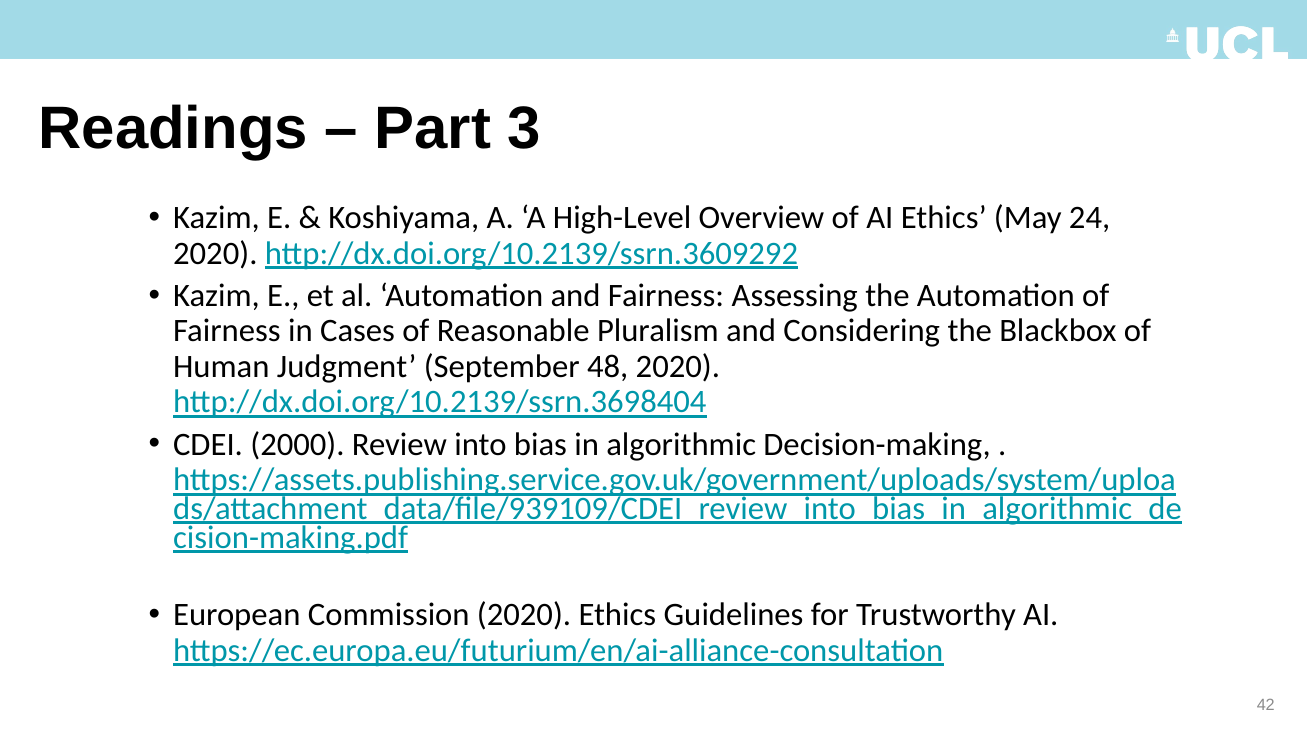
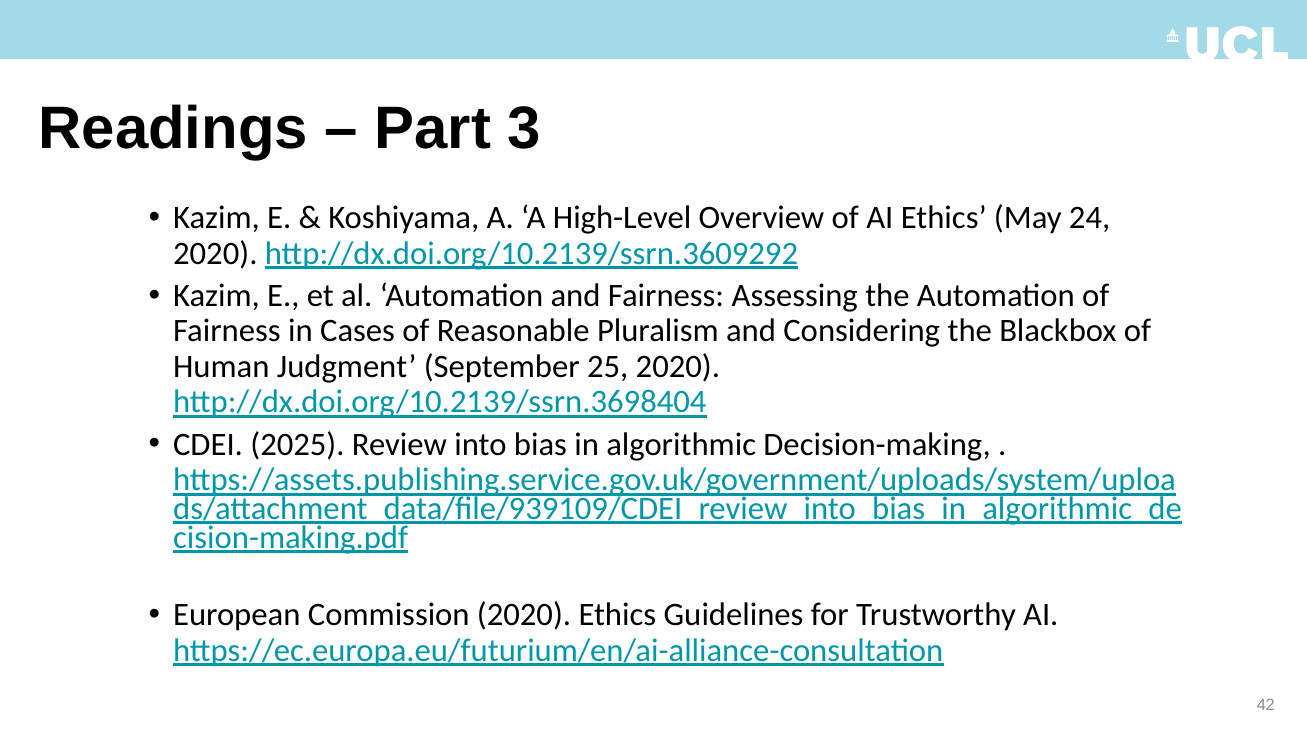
48: 48 -> 25 (608, 367)
2000: 2000 -> 2025 (297, 445)
